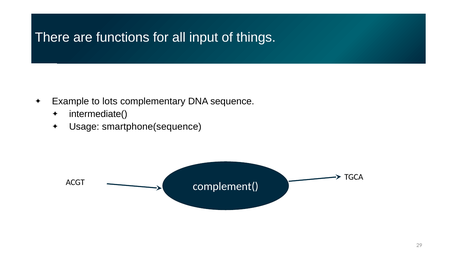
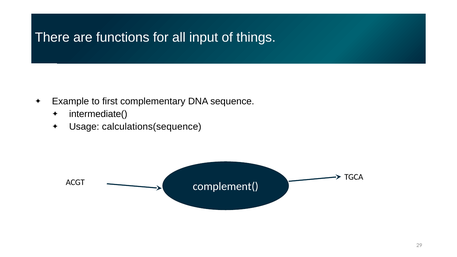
lots: lots -> first (110, 102)
smartphone(sequence: smartphone(sequence -> calculations(sequence (152, 127)
